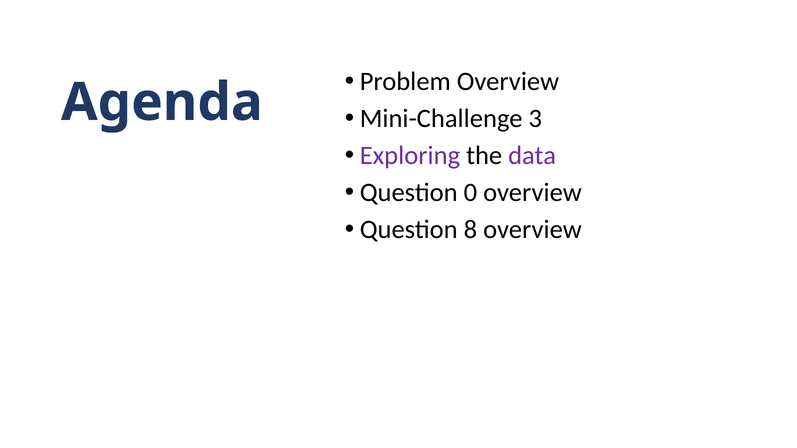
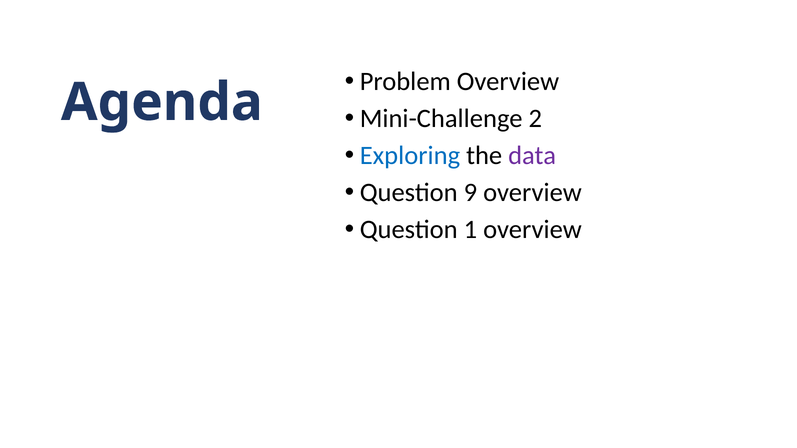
3: 3 -> 2 (535, 119)
Exploring colour: purple -> blue (410, 156)
0: 0 -> 9 (470, 193)
8: 8 -> 1 (470, 230)
